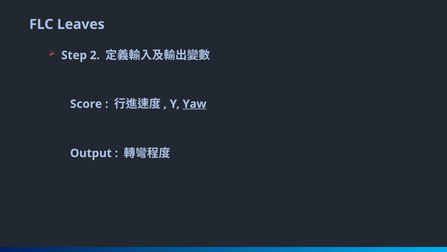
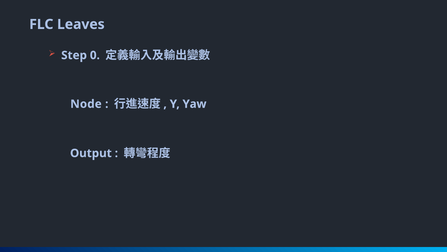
2: 2 -> 0 (95, 55)
Score: Score -> Node (86, 104)
Yaw underline: present -> none (194, 104)
